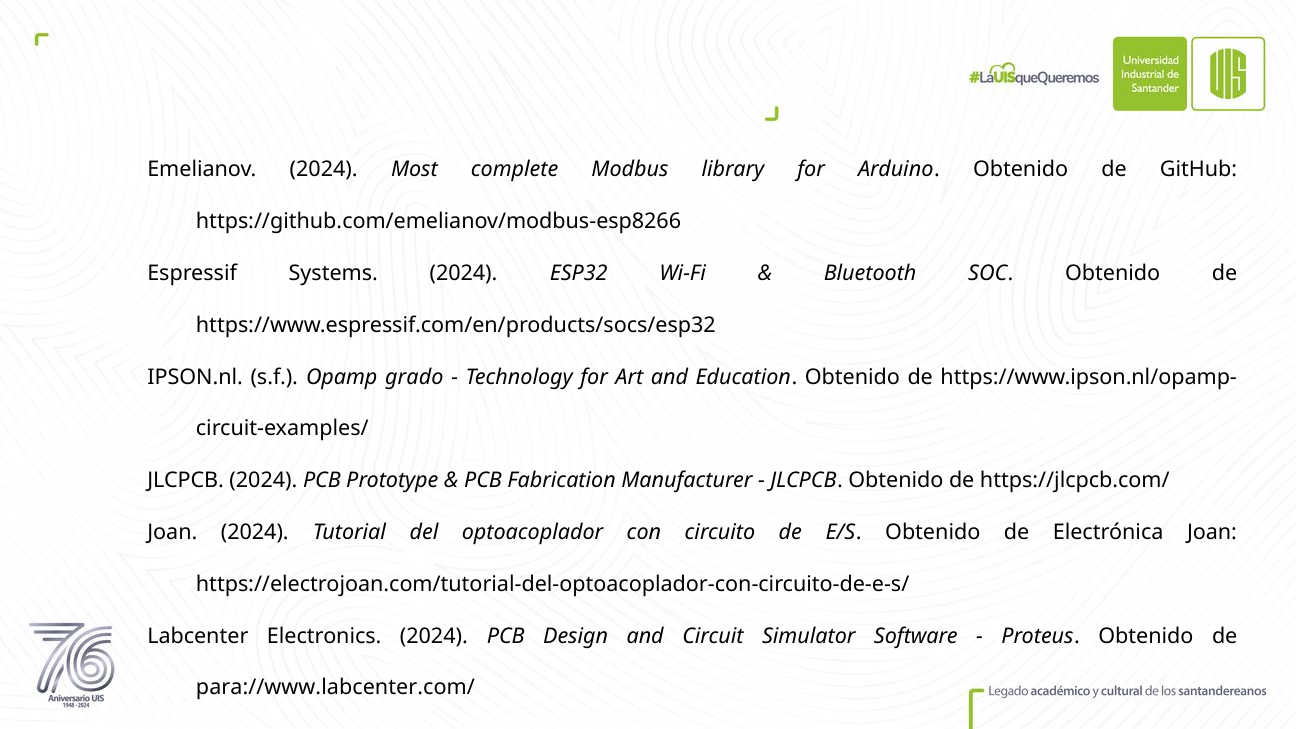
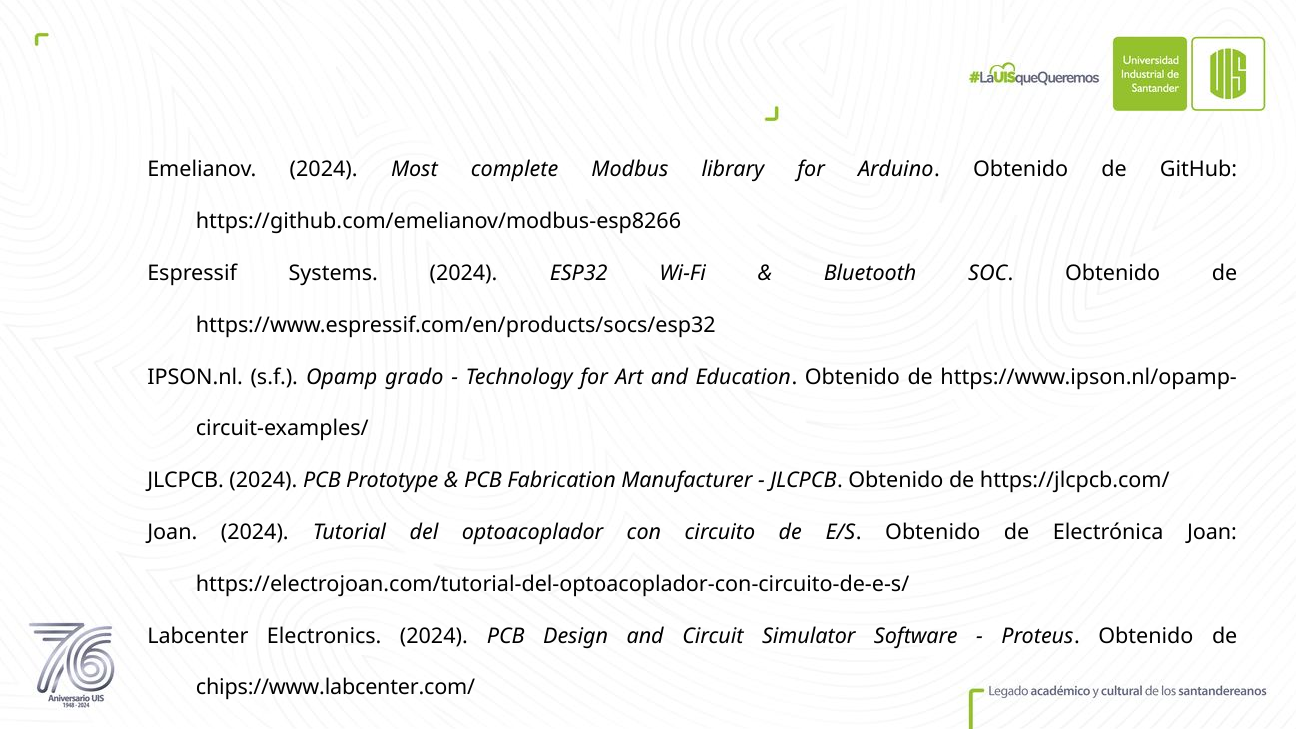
para://www.labcenter.com/: para://www.labcenter.com/ -> chips://www.labcenter.com/ (336, 688)
